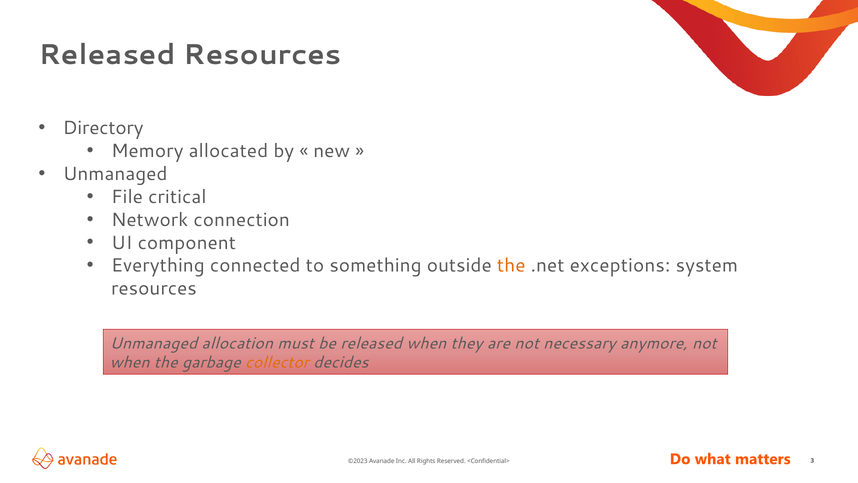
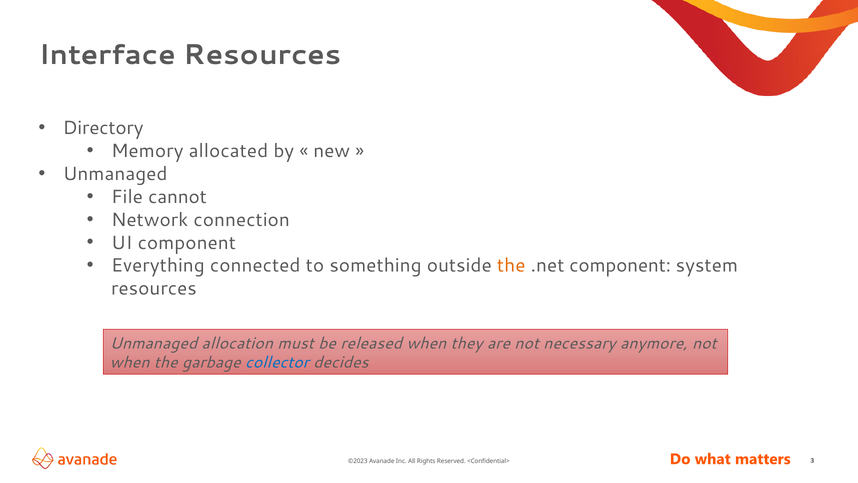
Released: Released -> Interface (107, 55)
critical: critical -> cannot (177, 197)
.net exceptions: exceptions -> component (620, 265)
collector colour: orange -> blue (277, 362)
